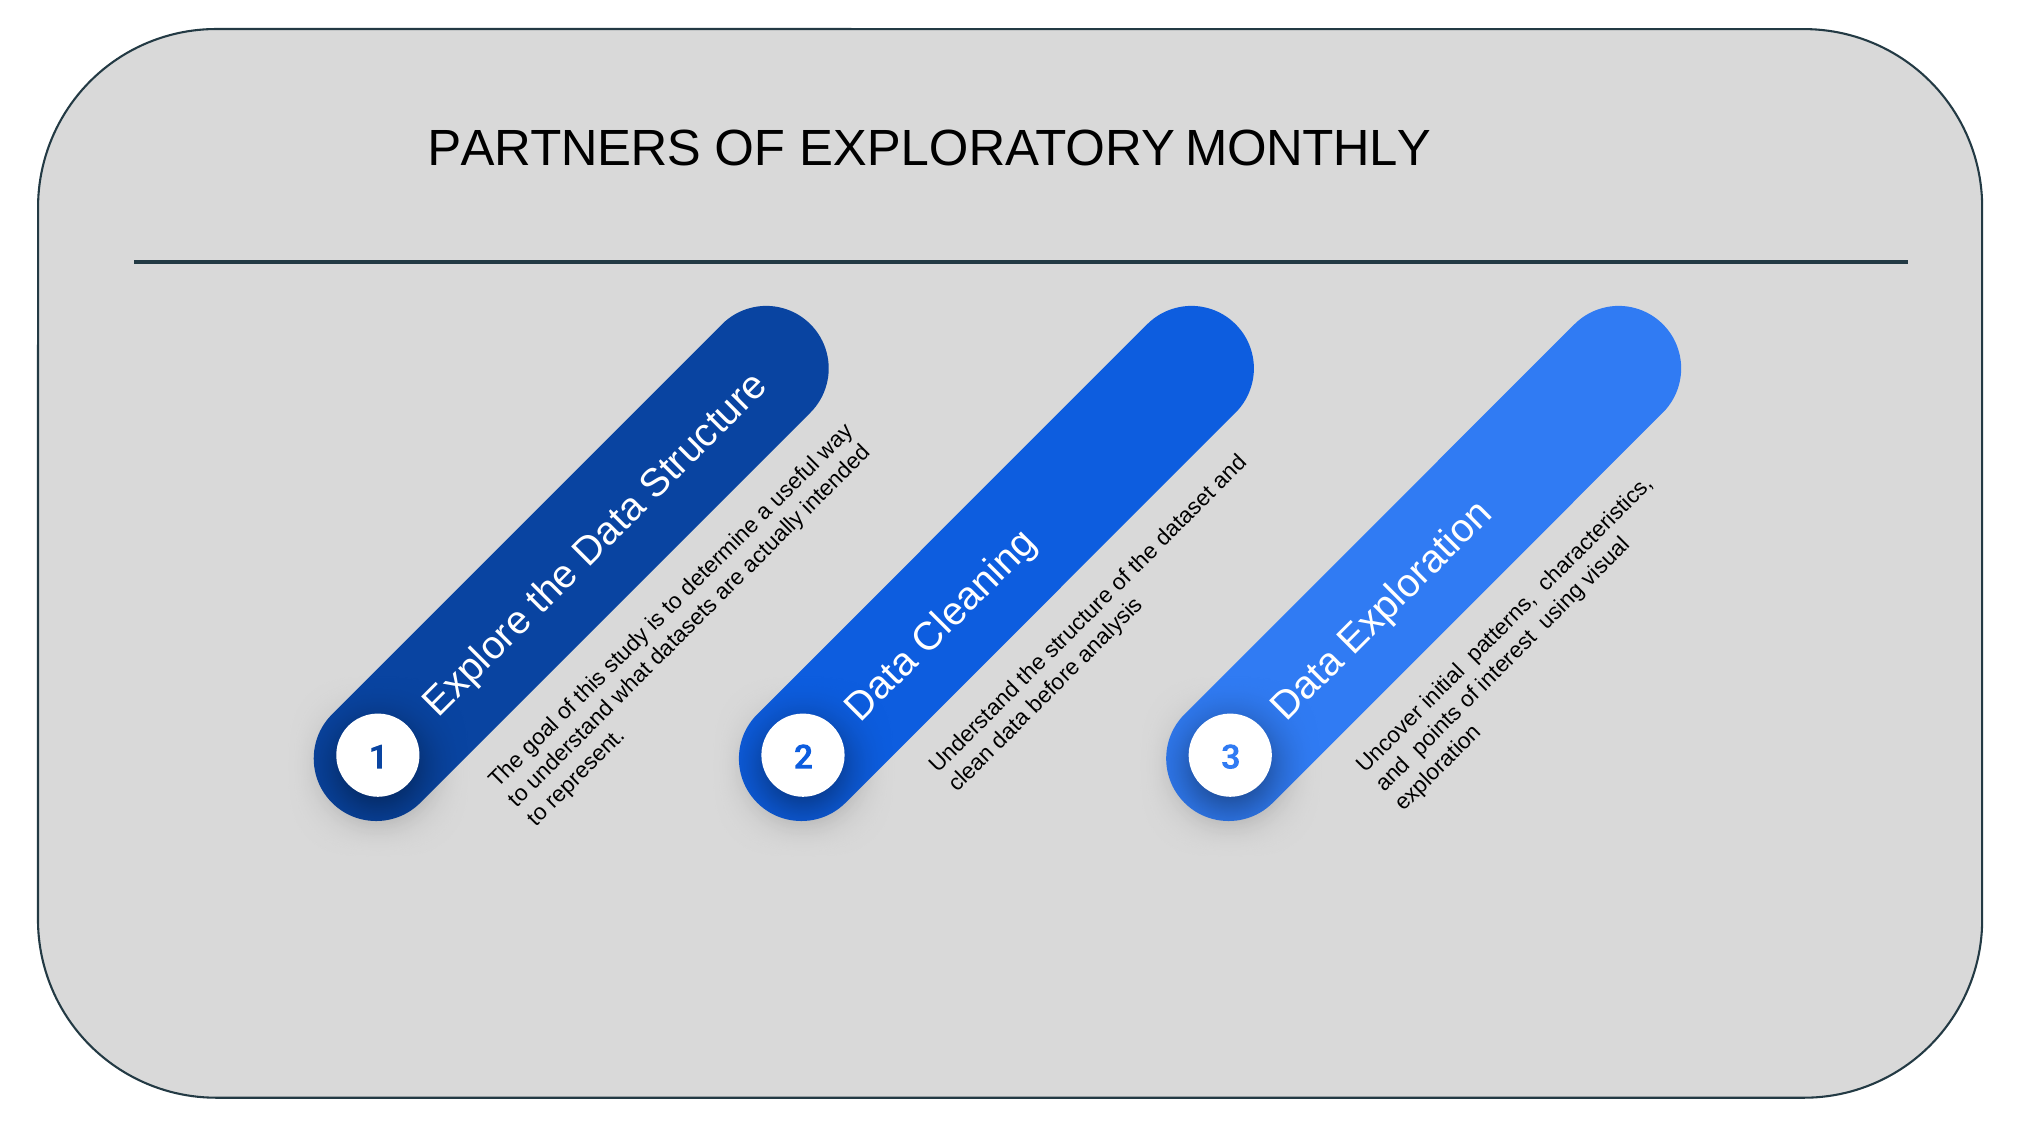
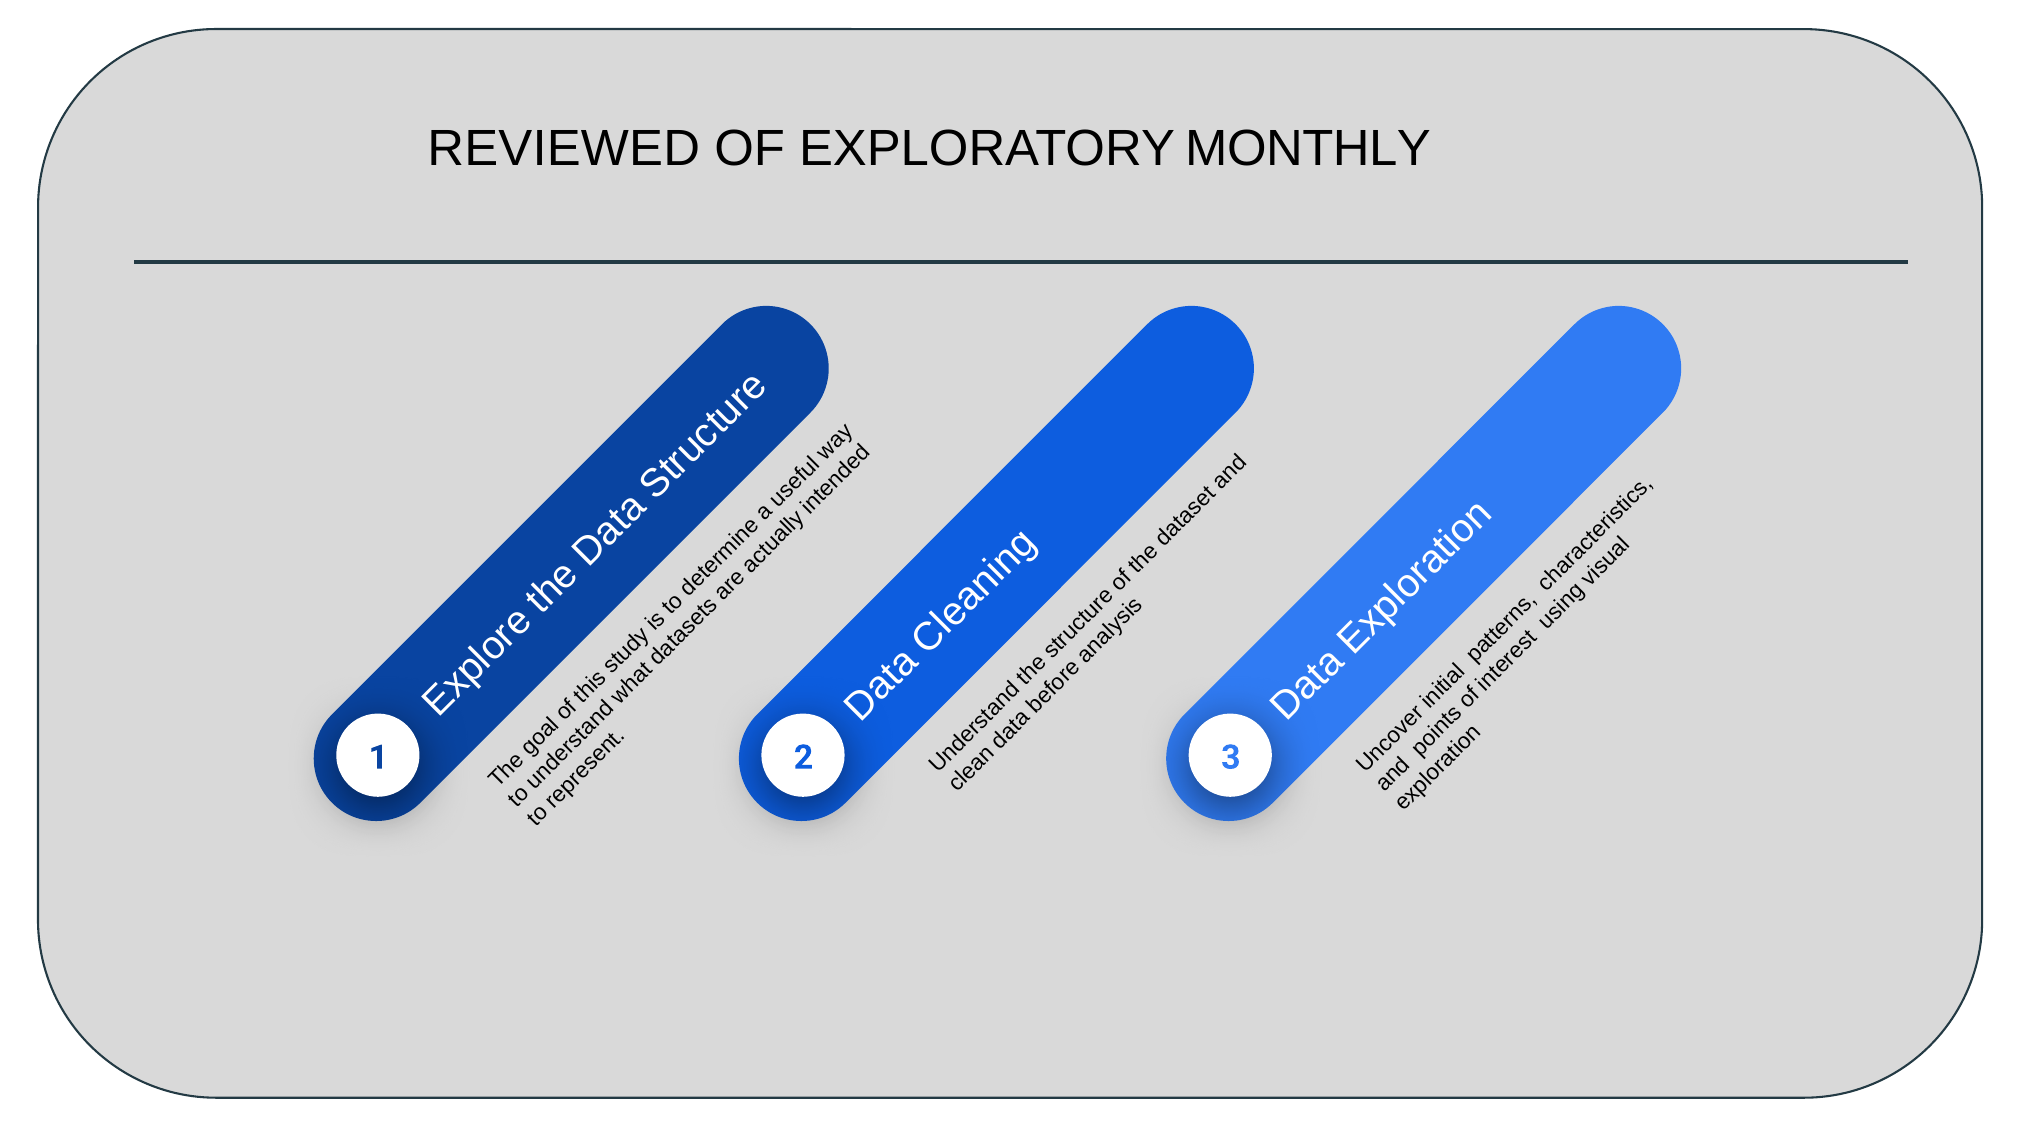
PARTNERS: PARTNERS -> REVIEWED (564, 149)
